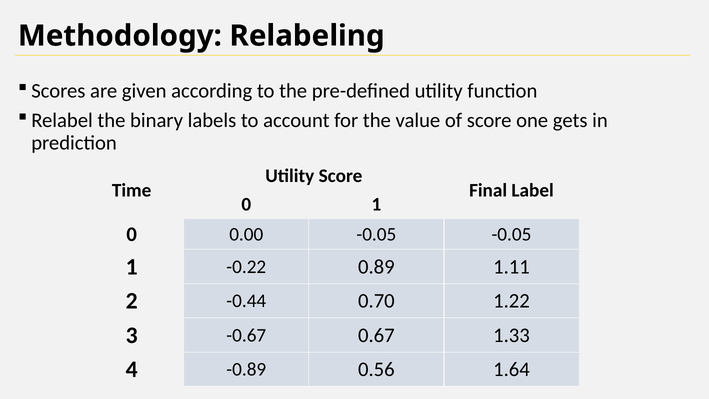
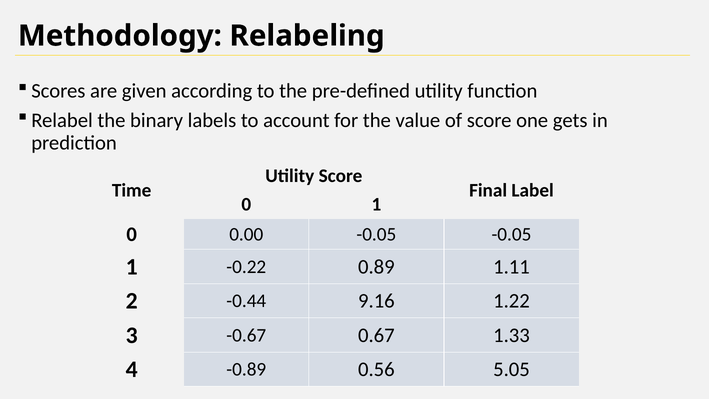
0.70: 0.70 -> 9.16 (376, 301)
1.64: 1.64 -> 5.05 (512, 369)
